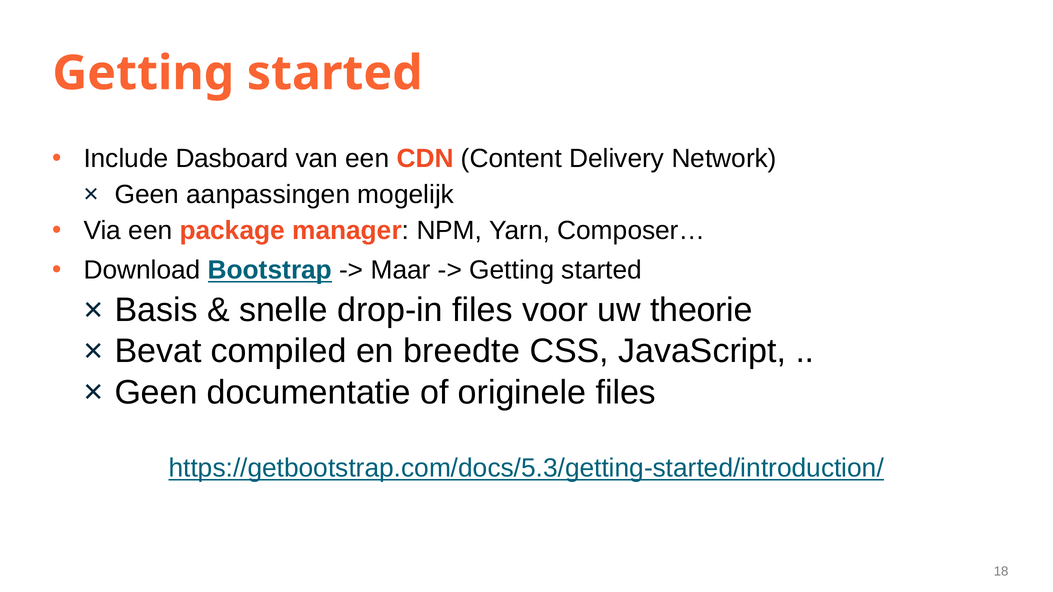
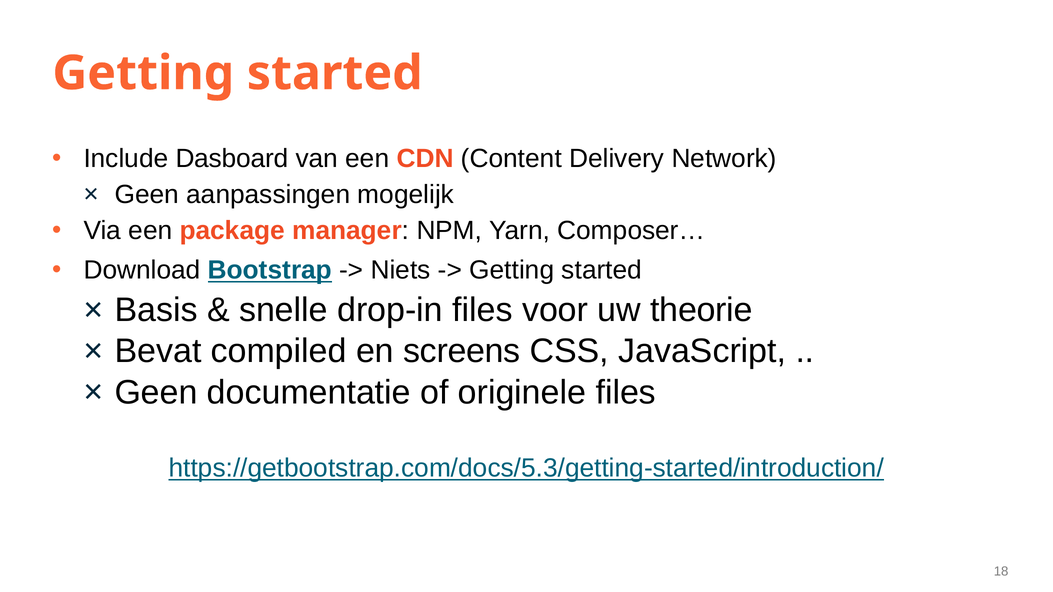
Maar: Maar -> Niets (401, 270)
breedte: breedte -> screens (462, 351)
